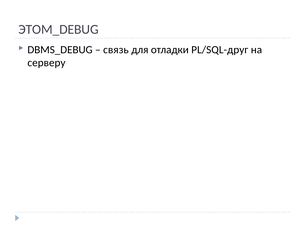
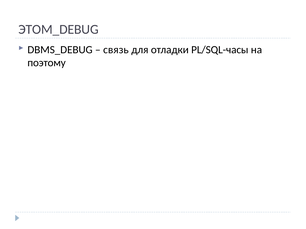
PL/SQL-друг: PL/SQL-друг -> PL/SQL-часы (220, 50)
серверу: серверу -> поэтому (47, 63)
